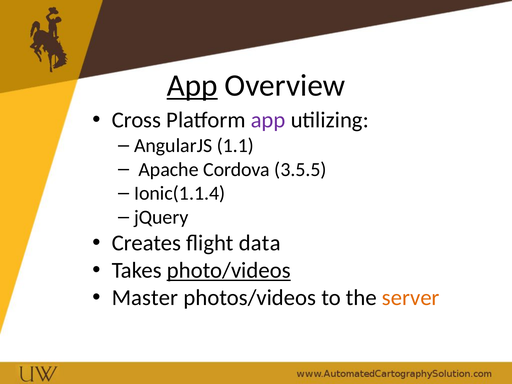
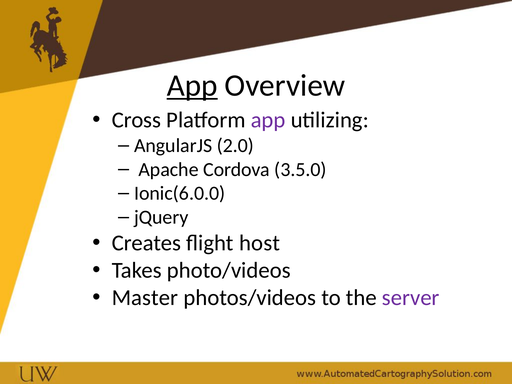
1.1: 1.1 -> 2.0 (235, 146)
3.5.5: 3.5.5 -> 3.5.0 (300, 169)
Ionic(1.1.4: Ionic(1.1.4 -> Ionic(6.0.0 (180, 193)
data: data -> host (260, 243)
photo/videos underline: present -> none (229, 270)
server colour: orange -> purple (411, 298)
